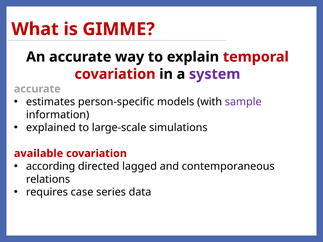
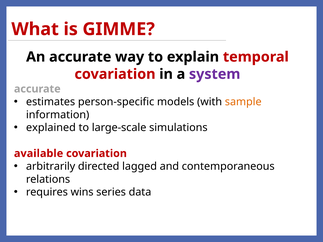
sample colour: purple -> orange (243, 102)
according: according -> arbitrarily (51, 167)
case: case -> wins (82, 192)
